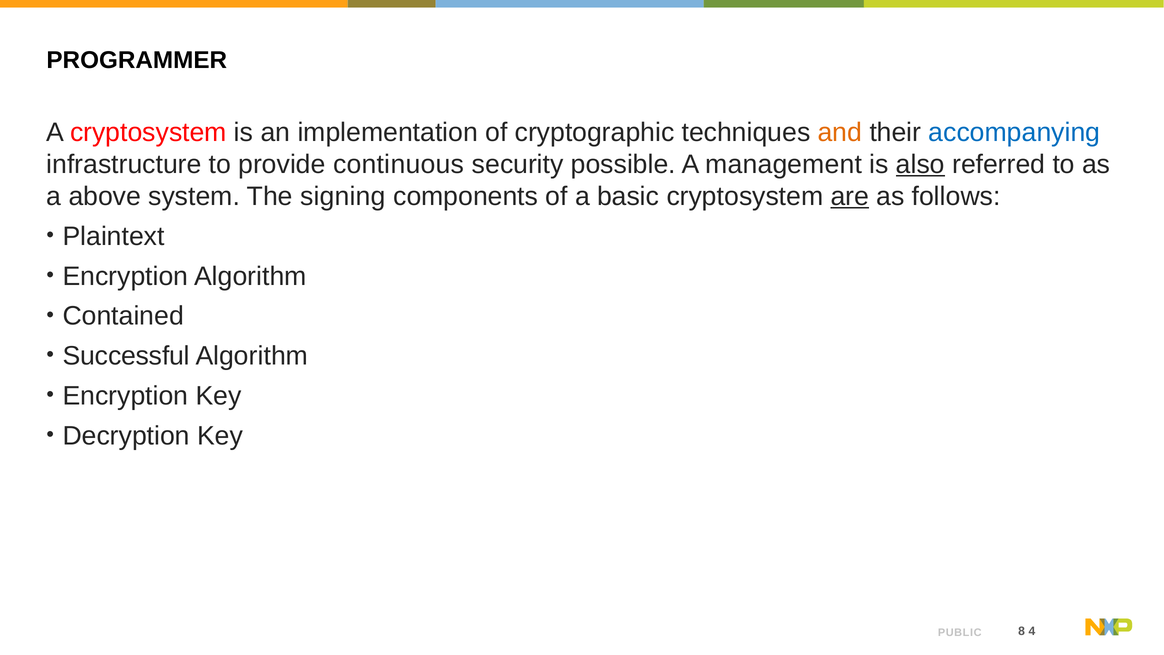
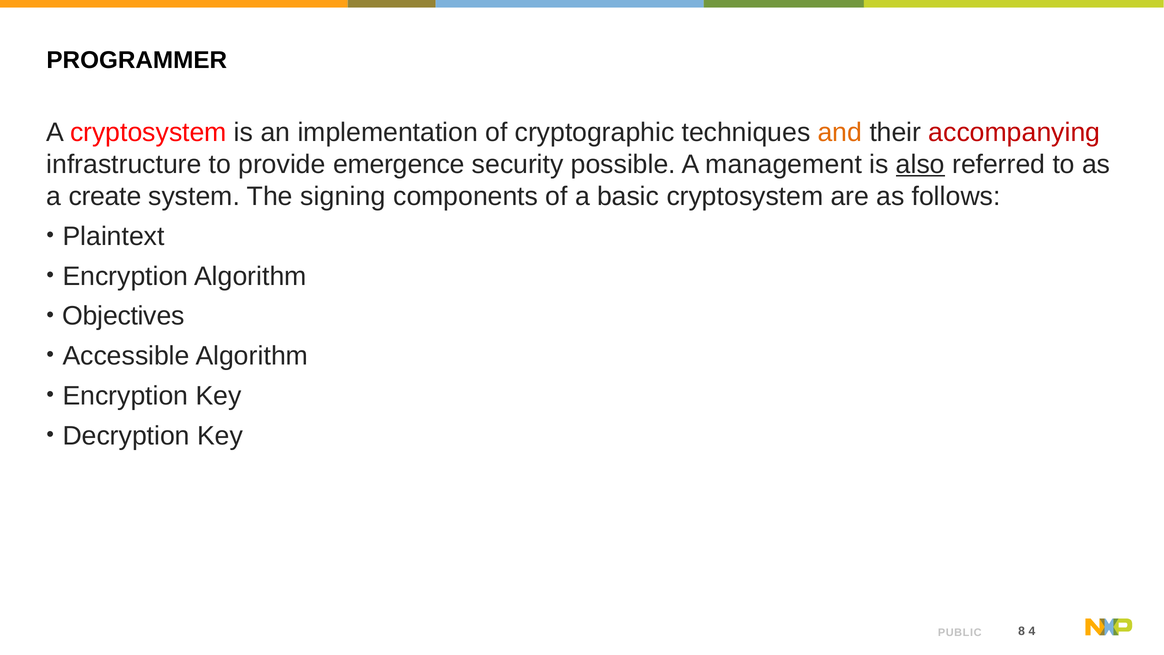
accompanying colour: blue -> red (1014, 132)
continuous: continuous -> emergence (399, 164)
above: above -> create (105, 196)
are underline: present -> none (850, 196)
Contained: Contained -> Objectives (123, 316)
Successful: Successful -> Accessible (126, 356)
